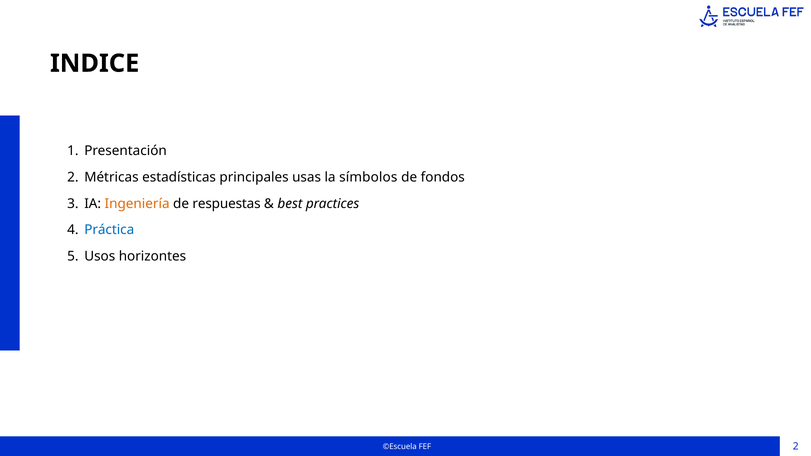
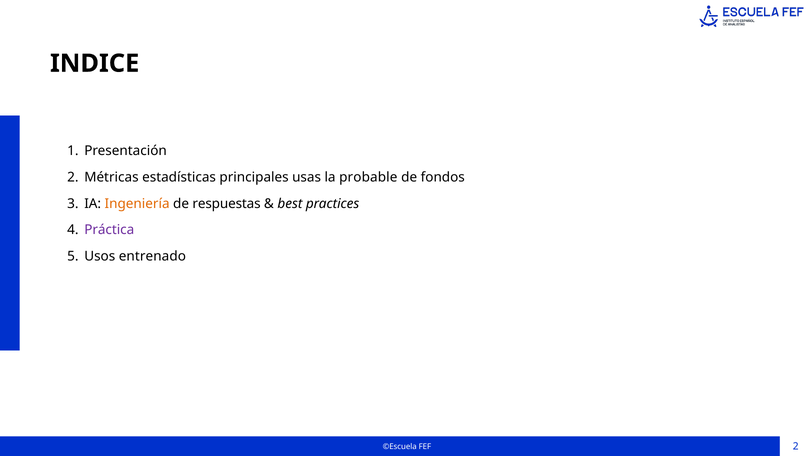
símbolos: símbolos -> probable (368, 177)
Práctica colour: blue -> purple (109, 230)
horizontes: horizontes -> entrenado (152, 256)
